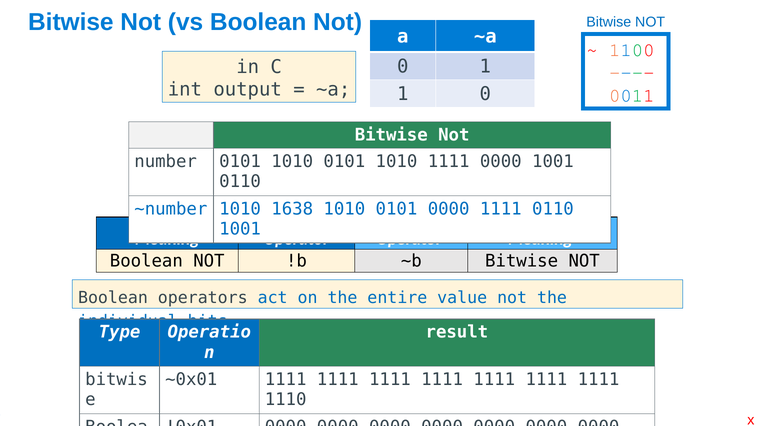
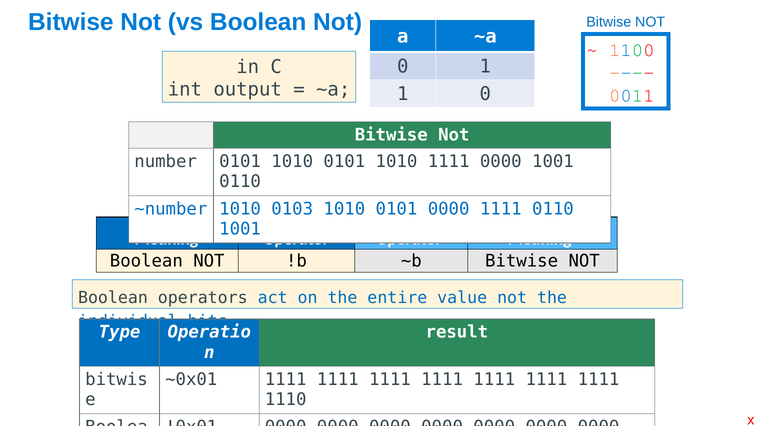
1638: 1638 -> 0103 (292, 209)
